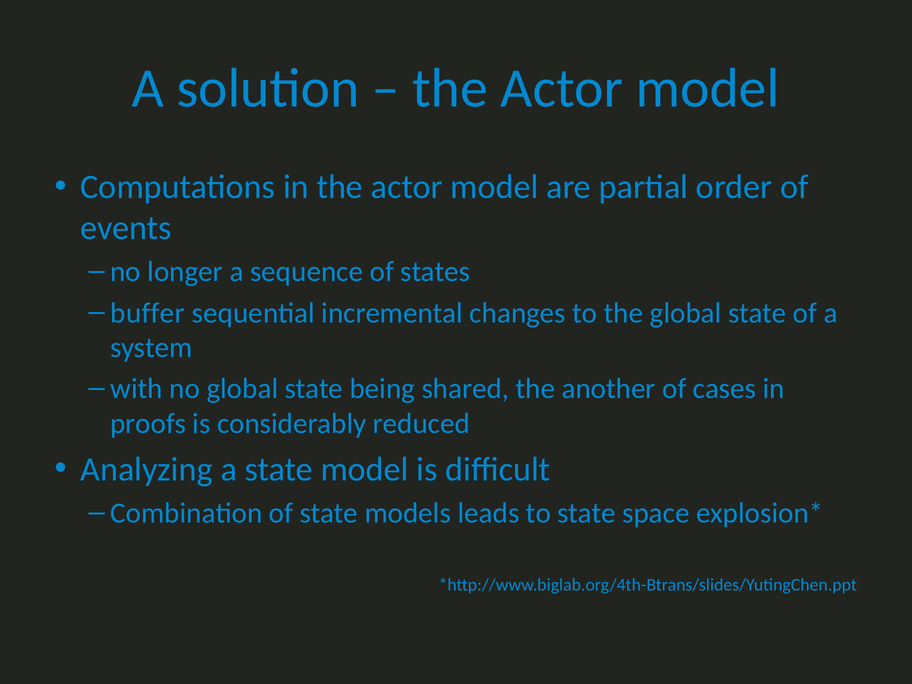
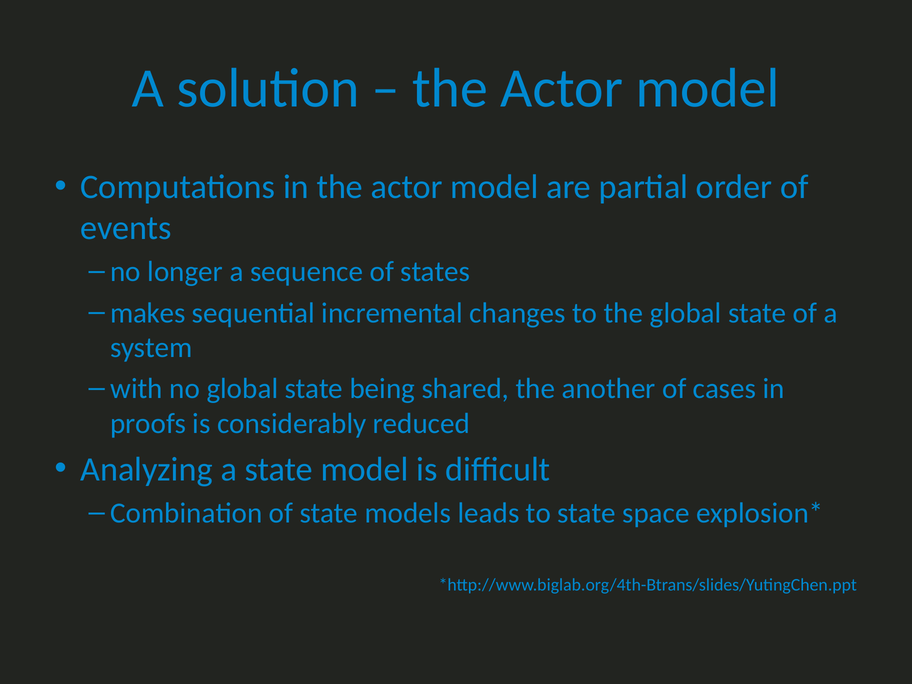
buffer: buffer -> makes (148, 313)
